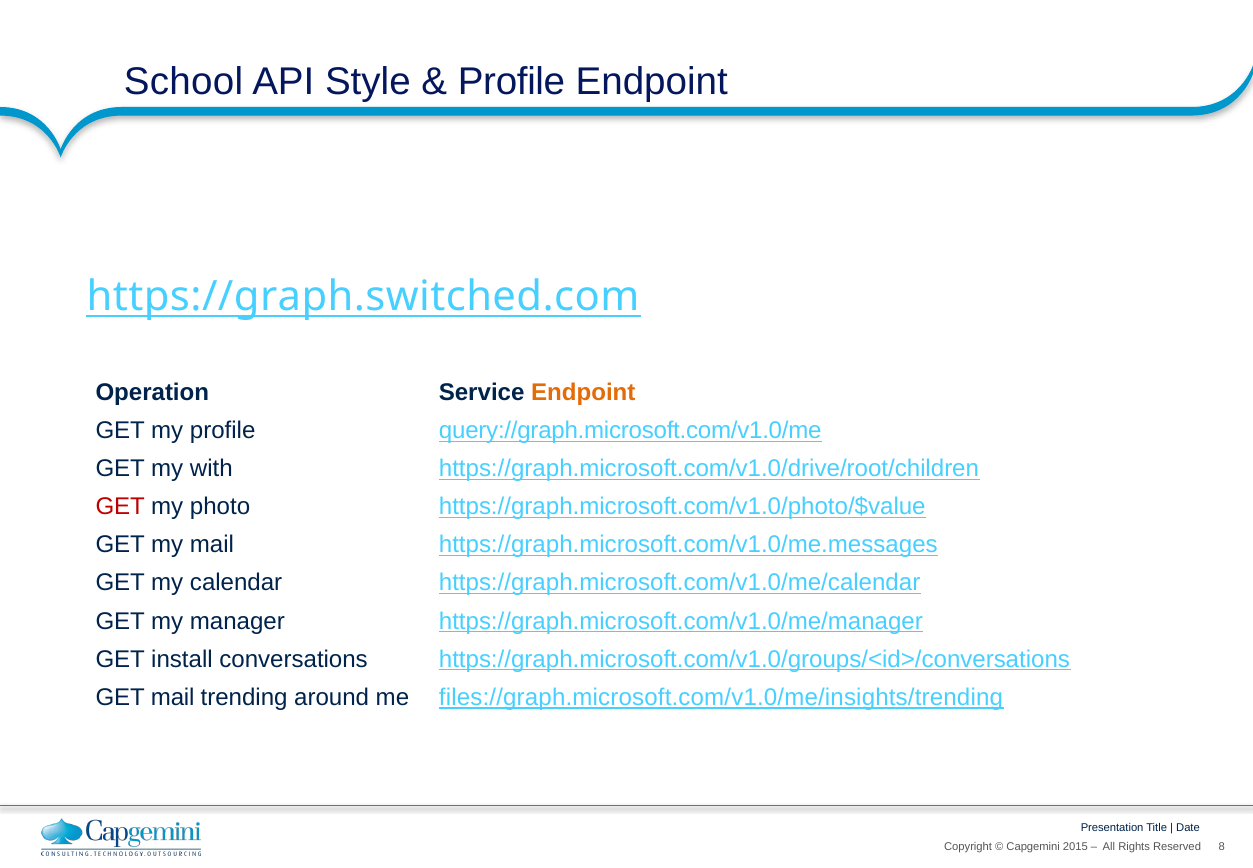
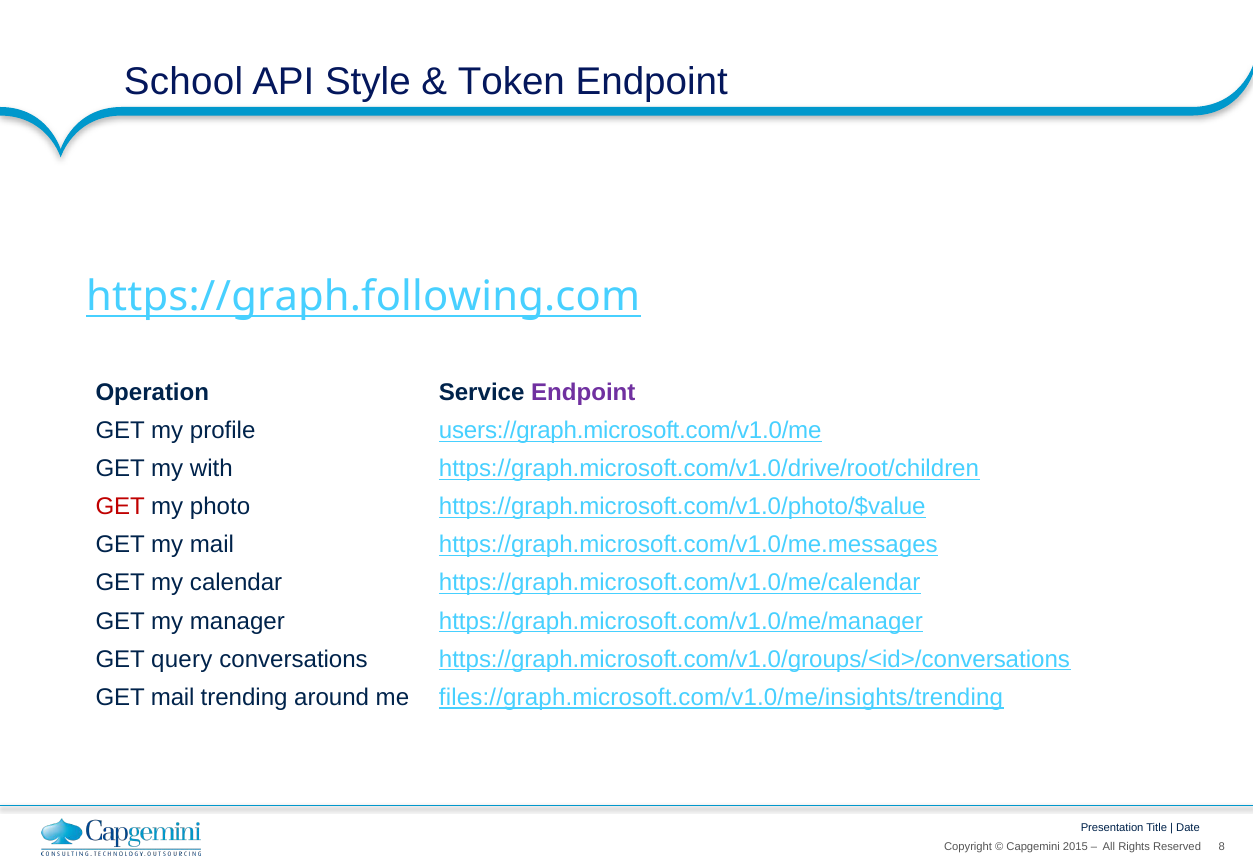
Profile: Profile -> Token (511, 81)
https://graph.switched.com: https://graph.switched.com -> https://graph.following.com (363, 297)
Endpoint colour: orange -> purple (583, 392)
query://graph.microsoft.com/v1.0/me: query://graph.microsoft.com/v1.0/me -> users://graph.microsoft.com/v1.0/me (630, 430)
install: install -> query (182, 659)
